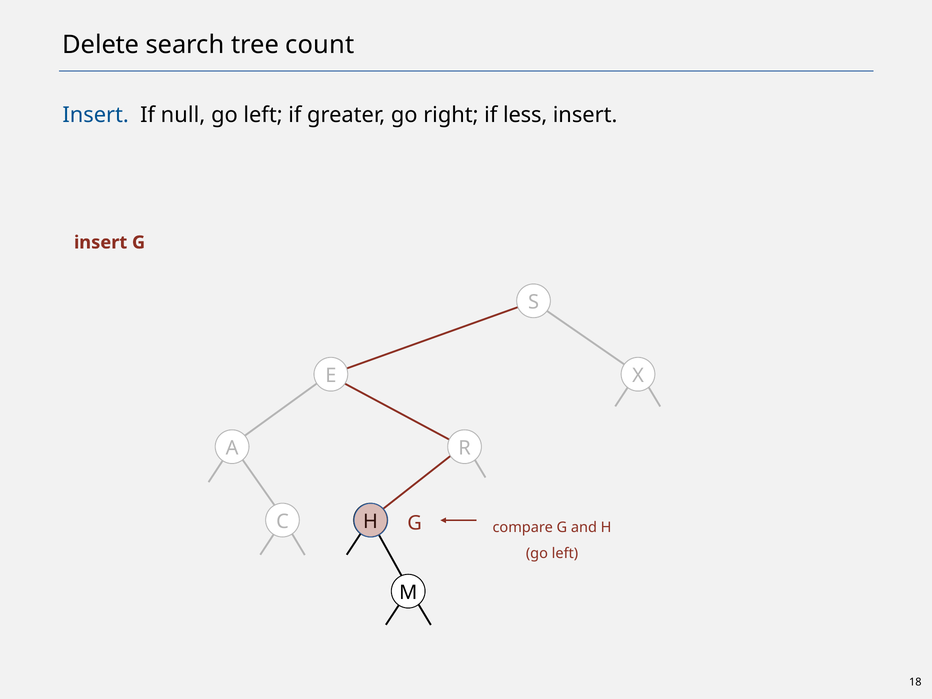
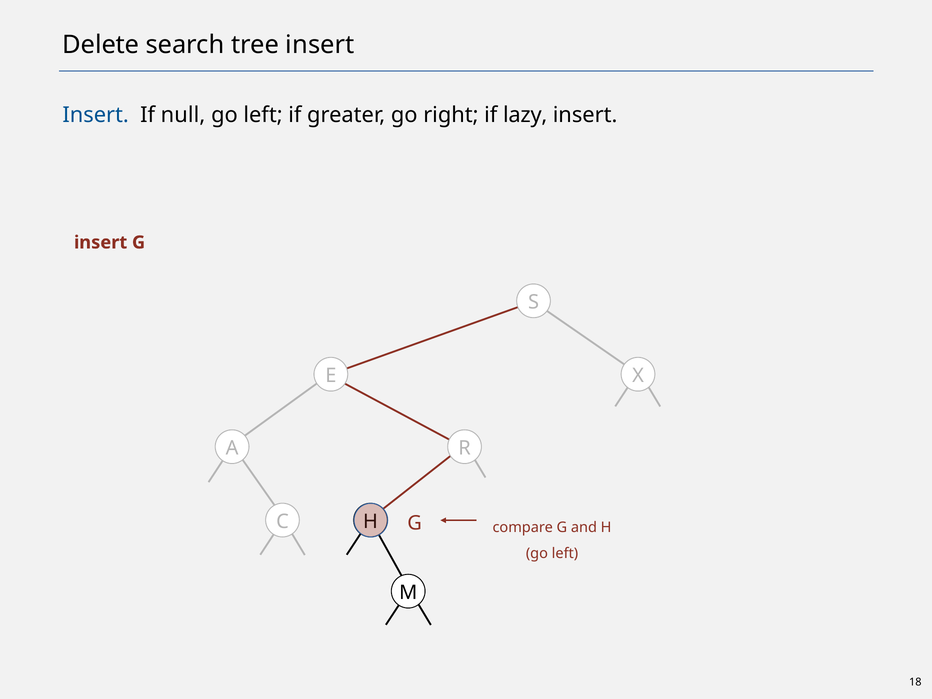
tree count: count -> insert (320, 45)
less: less -> lazy (525, 115)
